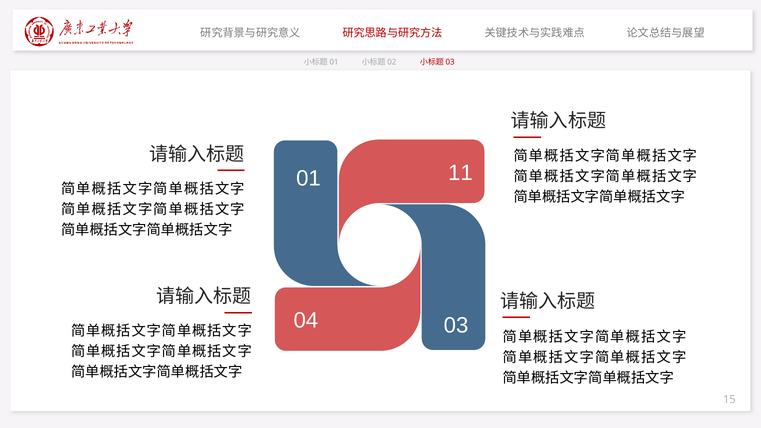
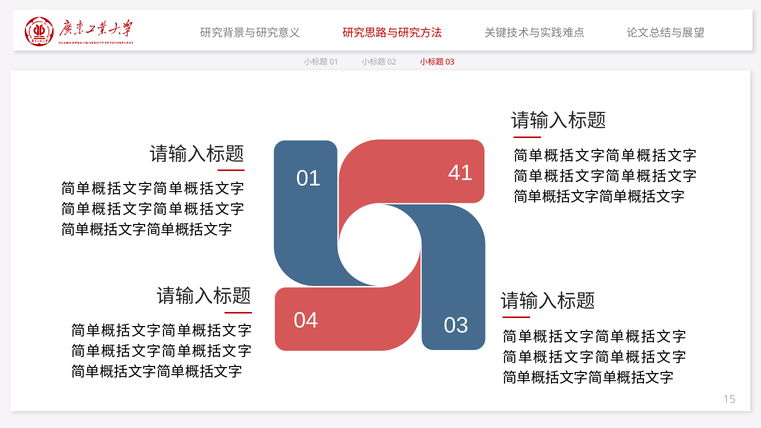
11: 11 -> 41 (460, 173)
